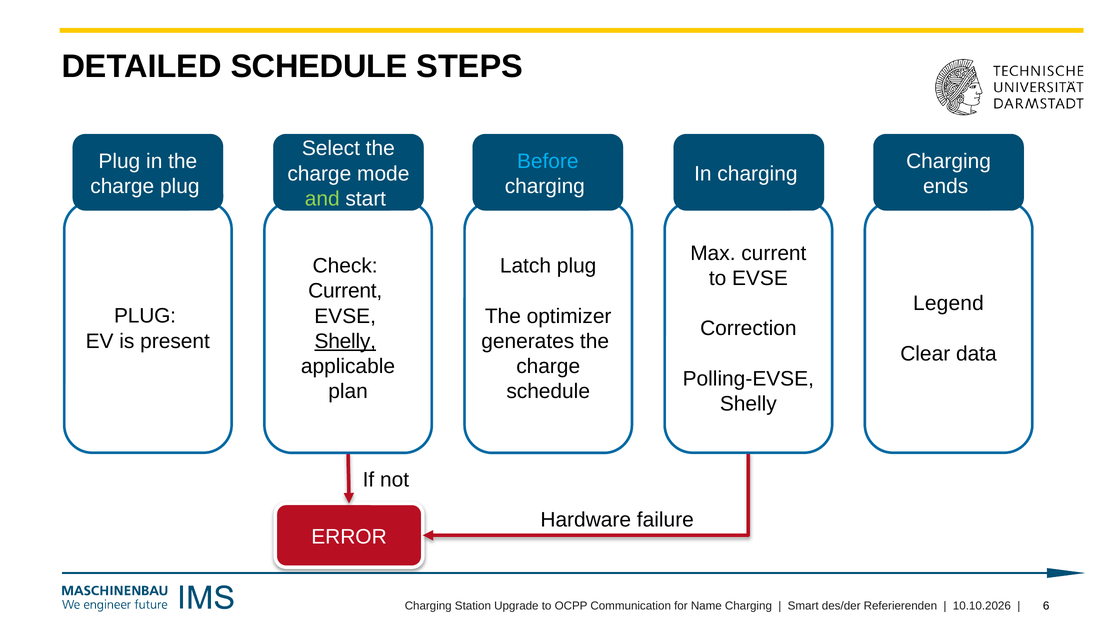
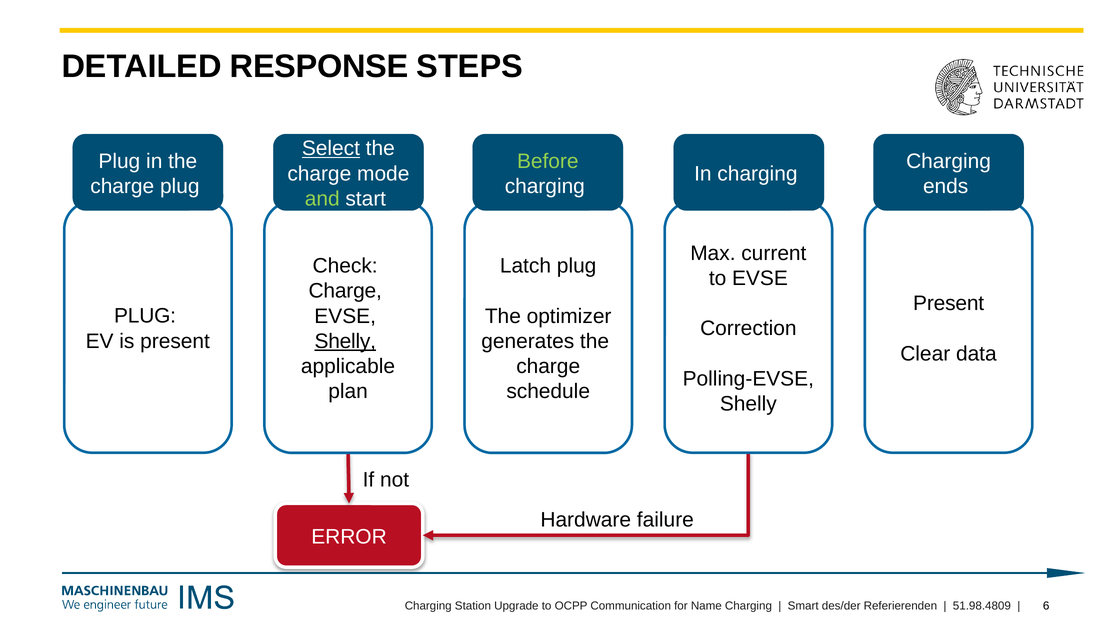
DETAILED SCHEDULE: SCHEDULE -> RESPONSE (319, 67)
Select underline: none -> present (331, 149)
Before colour: light blue -> light green (548, 161)
Current: Current -> Charge (345, 291)
Legend: Legend -> Present (949, 303)
10.10.2026: 10.10.2026 -> 51.98.4809 (982, 605)
